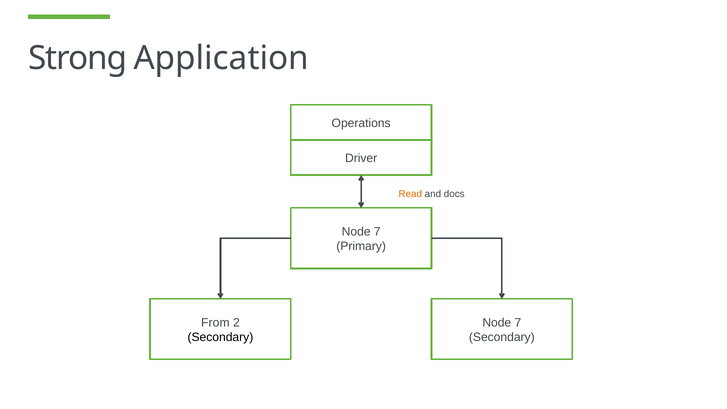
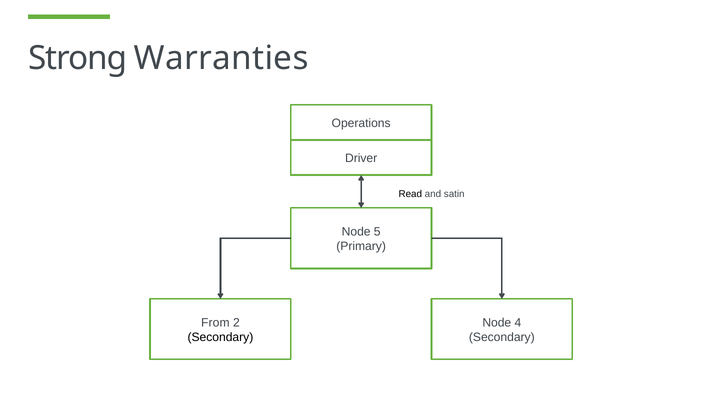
Application: Application -> Warranties (221, 58)
Read colour: orange -> black (410, 194)
docs: docs -> satin (454, 194)
7: 7 -> 5 (377, 232)
7: 7 -> 4 (518, 323)
